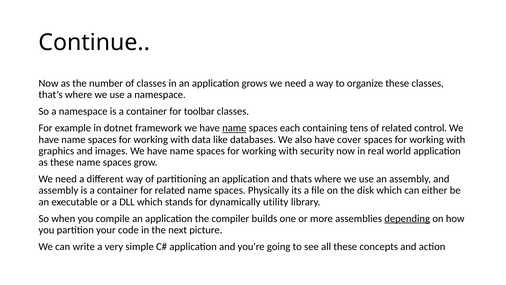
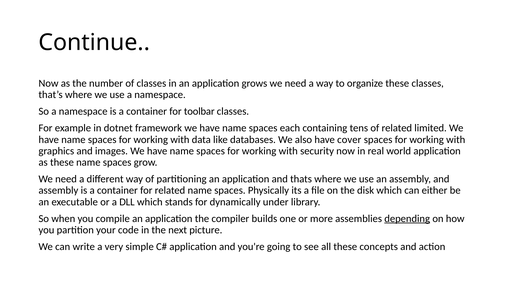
name underline: present -> none (234, 128)
control: control -> limited (431, 128)
utility: utility -> under (276, 202)
